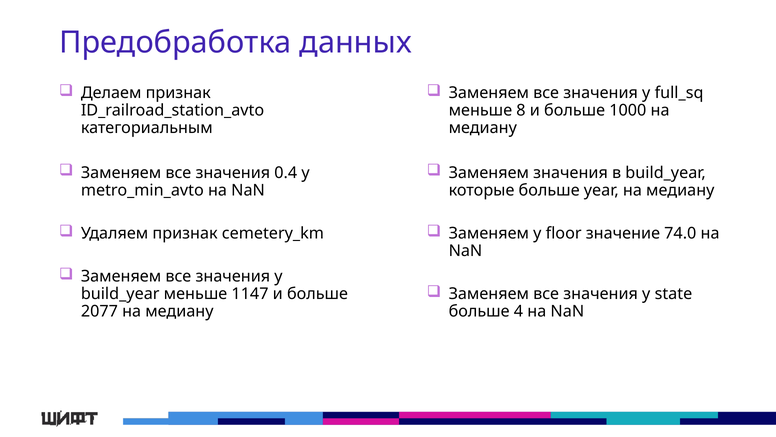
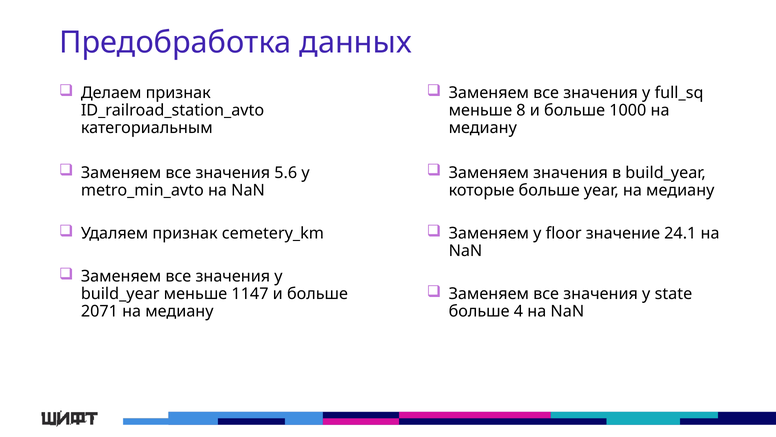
0.4: 0.4 -> 5.6 (286, 173)
74.0: 74.0 -> 24.1 (680, 233)
2077: 2077 -> 2071 (99, 311)
